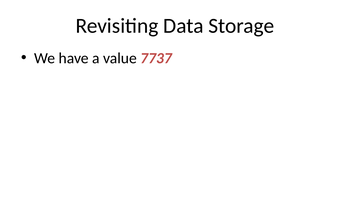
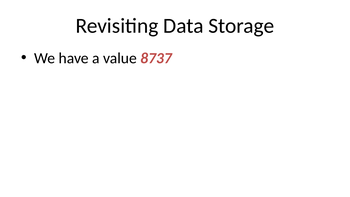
7737: 7737 -> 8737 (156, 58)
